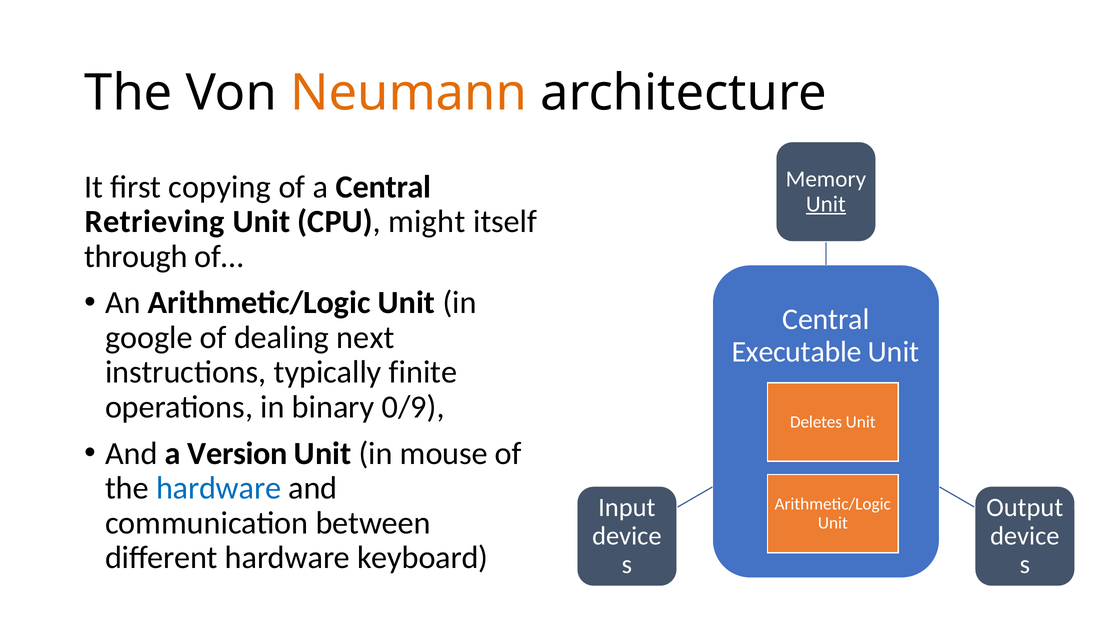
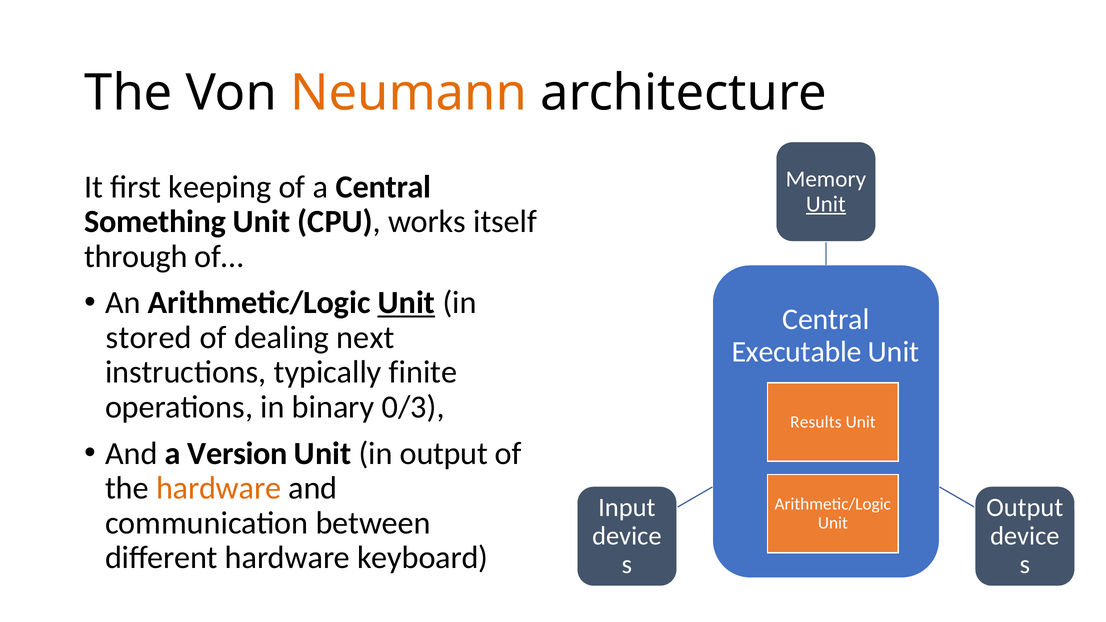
copying: copying -> keeping (220, 187)
Retrieving: Retrieving -> Something (155, 222)
might: might -> works (427, 222)
Unit underline: none -> present (406, 303)
google: google -> stored (149, 338)
0/9: 0/9 -> 0/3 (413, 407)
Deletes: Deletes -> Results (816, 422)
in mouse: mouse -> output (444, 453)
hardware colour: blue -> orange (219, 488)
